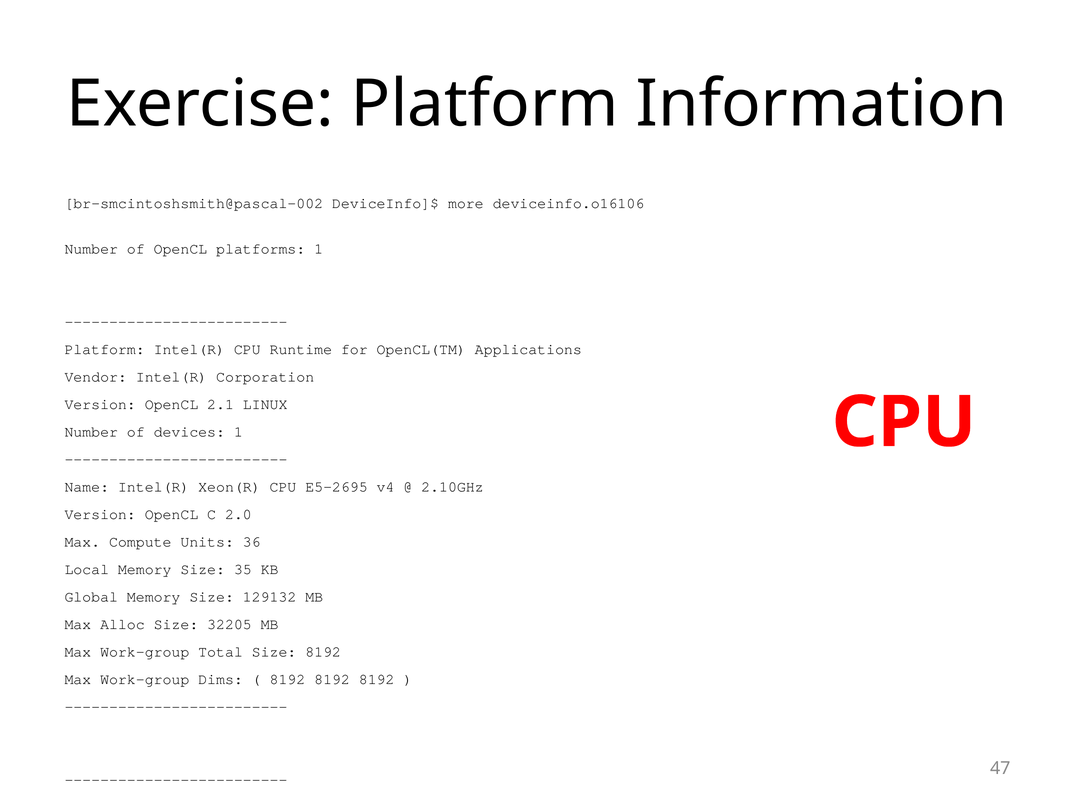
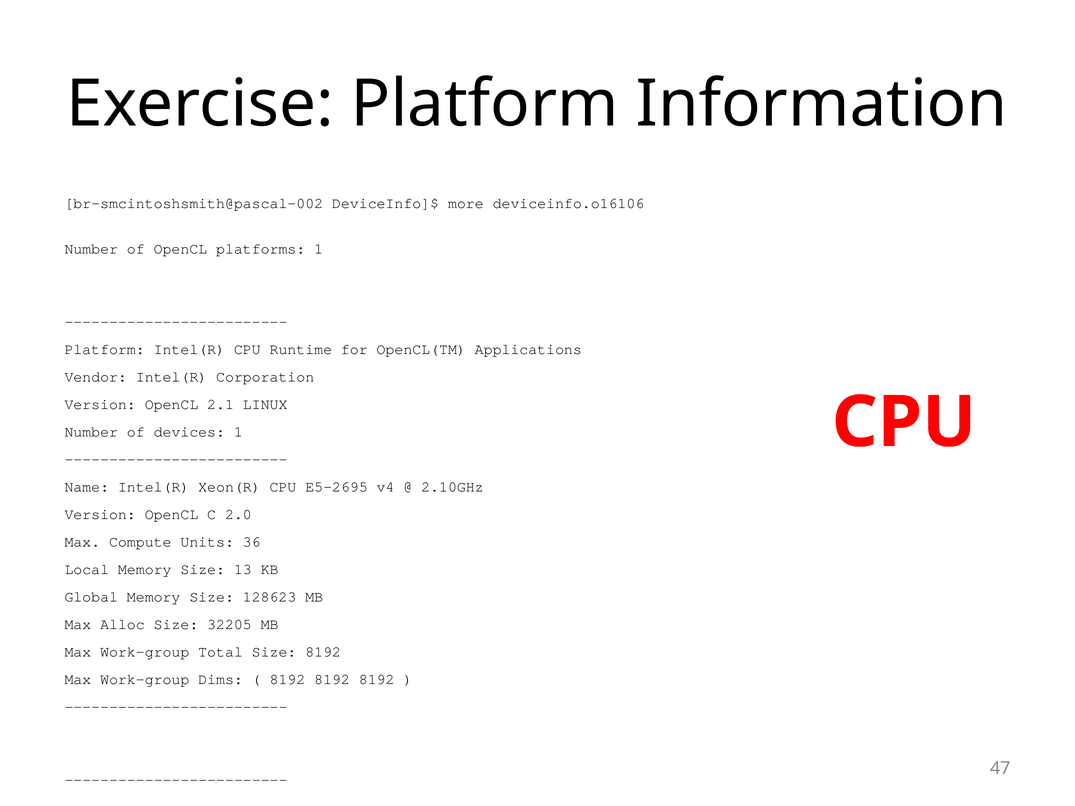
35: 35 -> 13 (243, 570)
129132: 129132 -> 128623 (270, 597)
